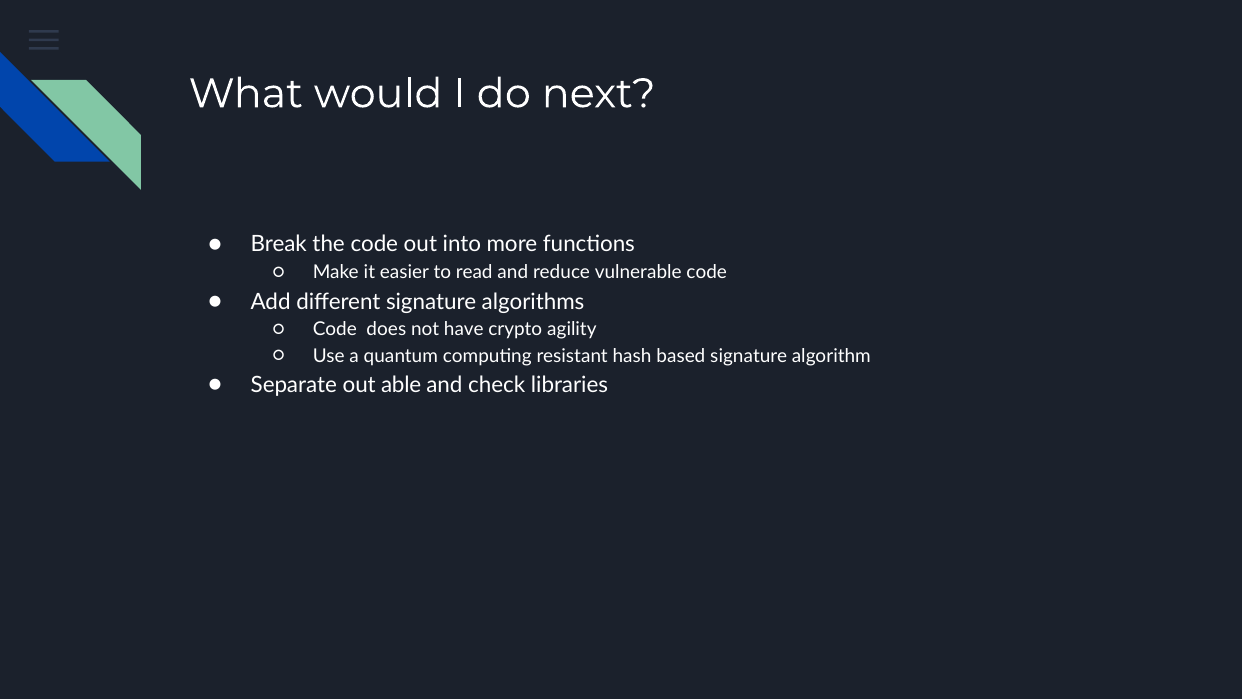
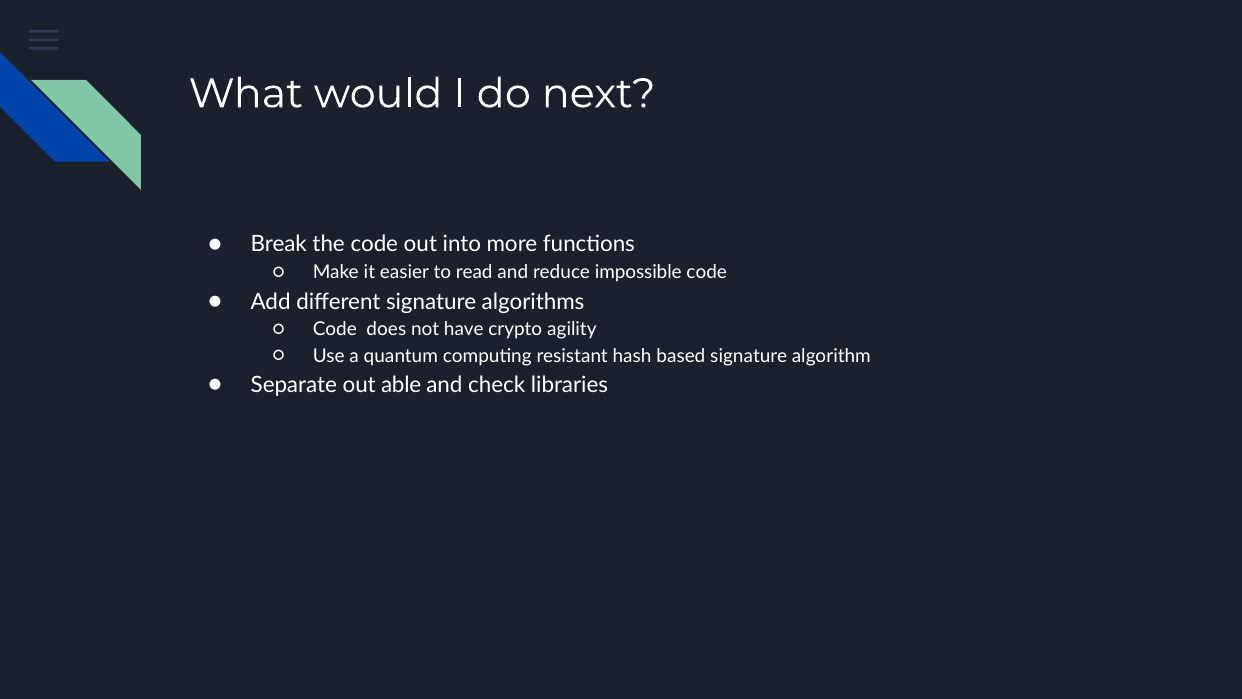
vulnerable: vulnerable -> impossible (638, 272)
